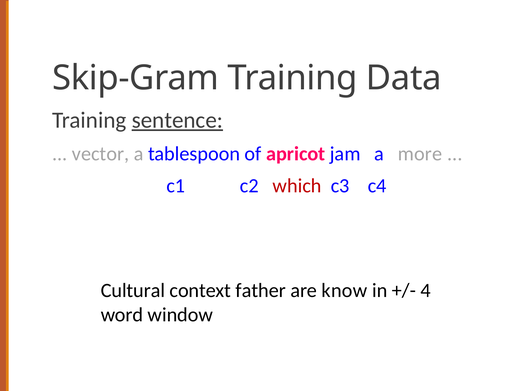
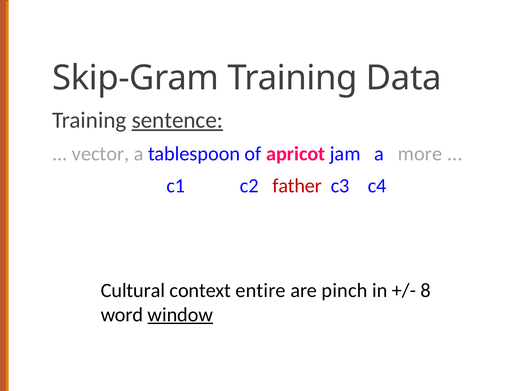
which: which -> father (297, 186)
father: father -> entire (261, 290)
know: know -> pinch (344, 290)
4: 4 -> 8 (426, 290)
window underline: none -> present (180, 315)
